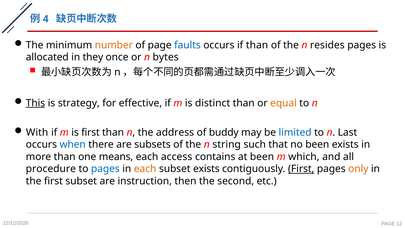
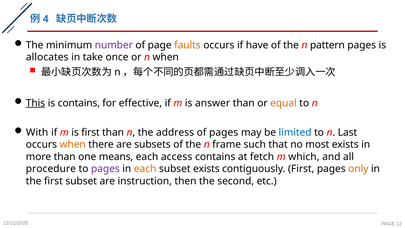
number colour: orange -> purple (114, 45)
faults colour: blue -> orange (187, 45)
if than: than -> have (257, 45)
resides: resides -> pattern (327, 45)
allocated: allocated -> allocates (47, 57)
they: they -> take (93, 57)
n bytes: bytes -> when (166, 57)
is strategy: strategy -> contains (79, 103)
distinct: distinct -> answer (213, 103)
of buddy: buddy -> pages (224, 132)
when colour: blue -> orange (73, 145)
string: string -> frame (227, 145)
no been: been -> most (317, 145)
at been: been -> fetch (262, 157)
pages colour: blue -> purple (105, 169)
First underline: present -> none (301, 169)
